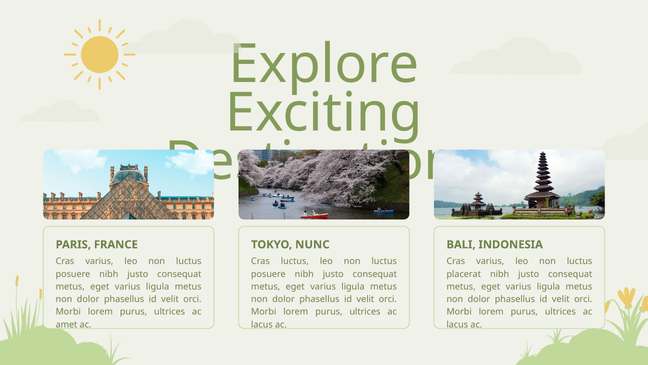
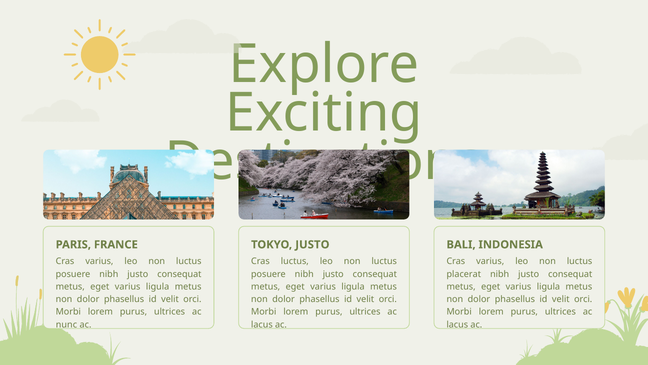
TOKYO NUNC: NUNC -> JUSTO (312, 244)
amet: amet -> nunc (66, 324)
